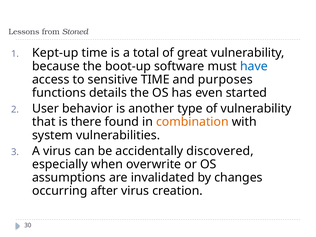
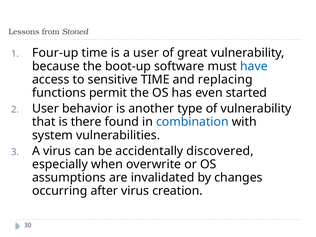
Kept-up: Kept-up -> Four-up (55, 53)
a total: total -> user (146, 53)
purposes: purposes -> replacing (225, 79)
details: details -> permit (108, 93)
combination colour: orange -> blue (192, 122)
